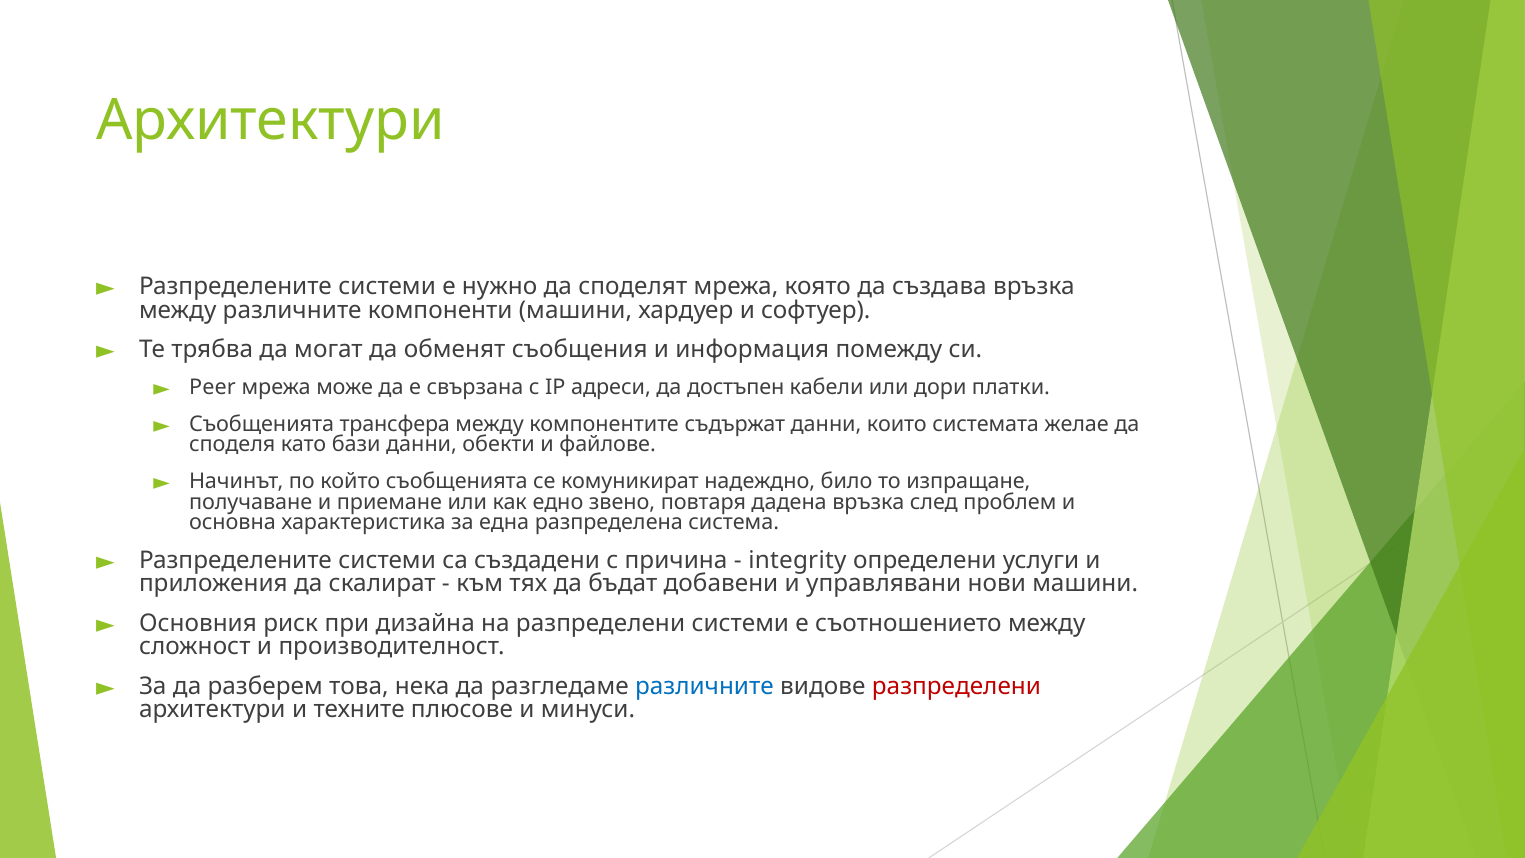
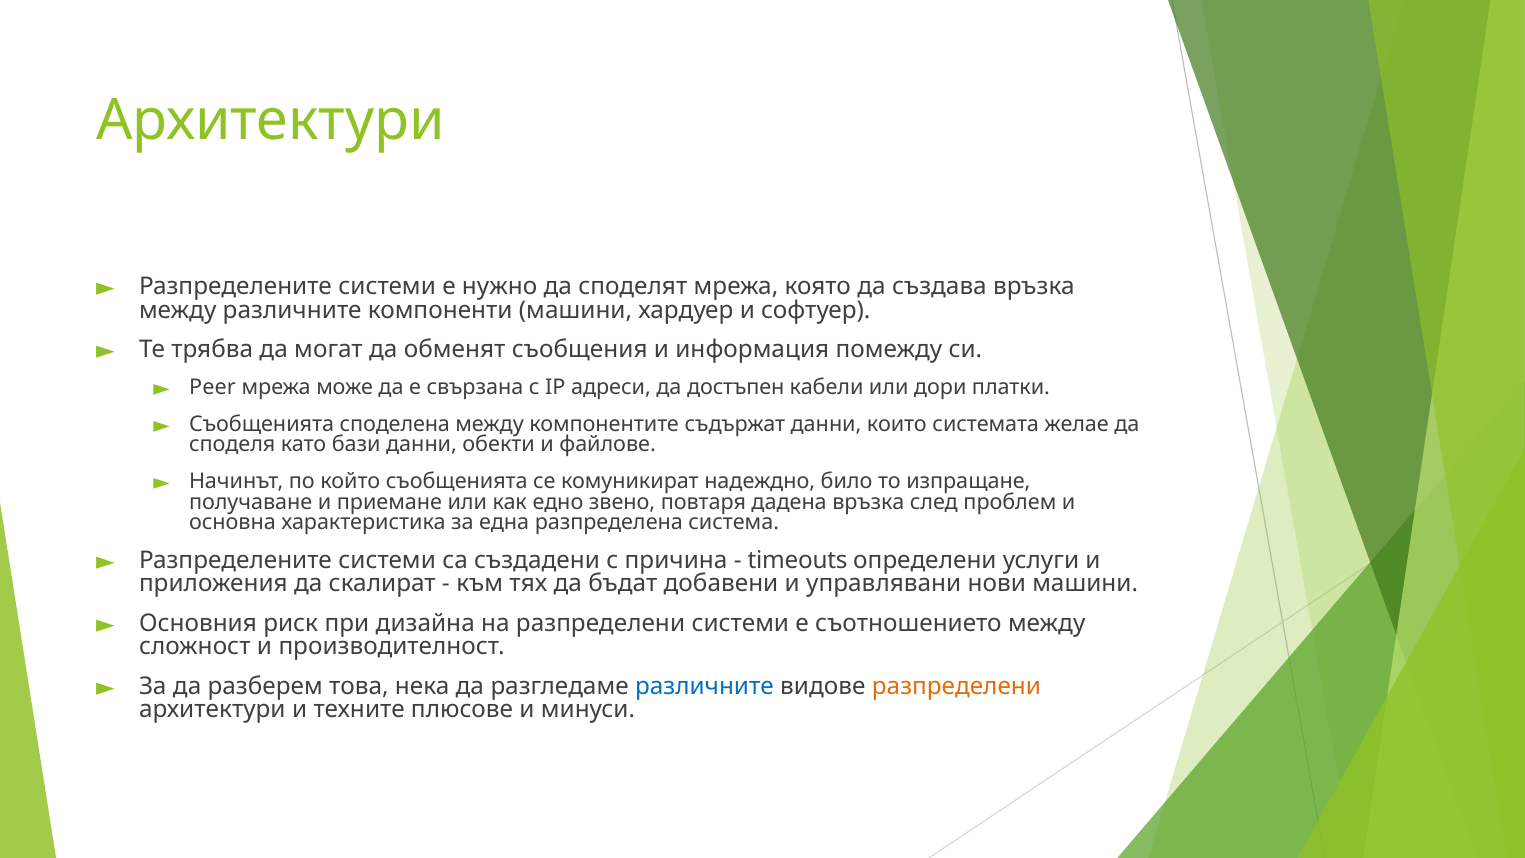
трансфера: трансфера -> споделена (395, 424)
integrity: integrity -> timeouts (798, 560)
разпределени colour: red -> orange (956, 686)
